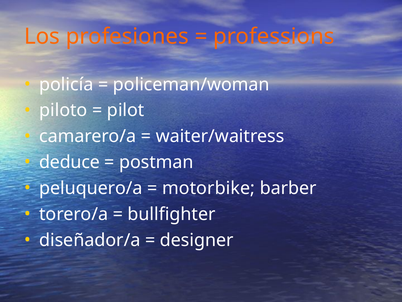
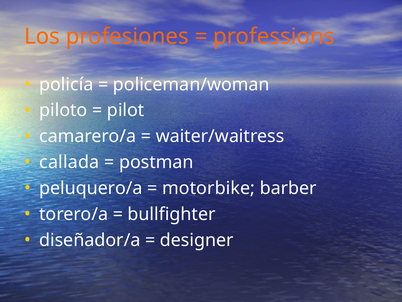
deduce: deduce -> callada (69, 162)
